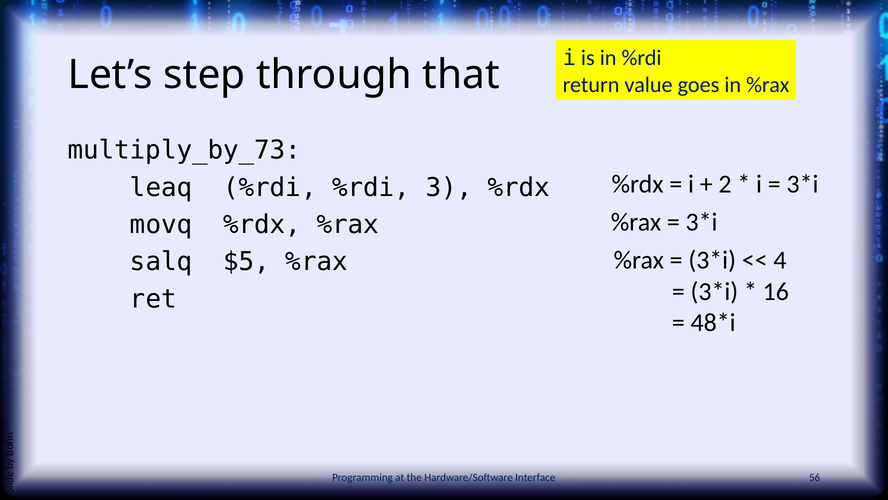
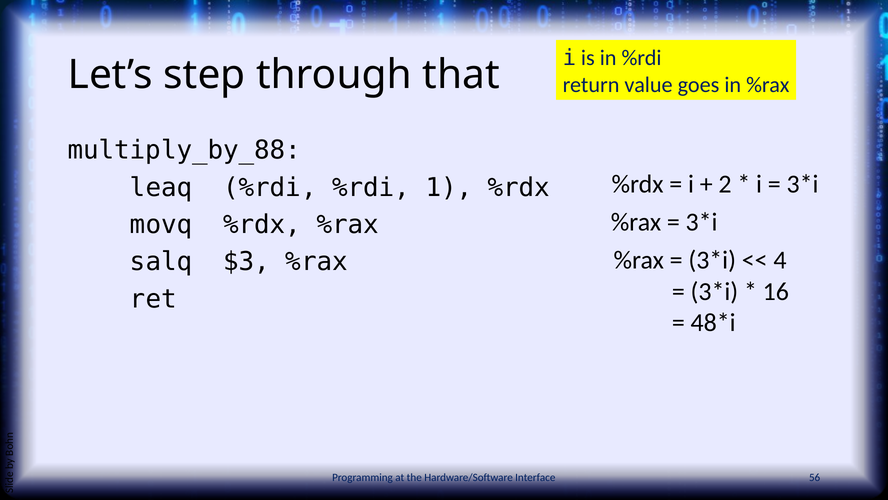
multiply_by_73: multiply_by_73 -> multiply_by_88 (184, 150)
3: 3 -> 1 (449, 187)
$5: $5 -> $3 (247, 262)
